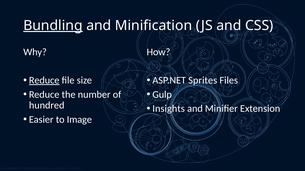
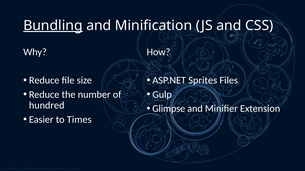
Reduce underline: present -> none (44, 81)
Insights: Insights -> Glimpse (169, 109)
Image: Image -> Times (79, 120)
